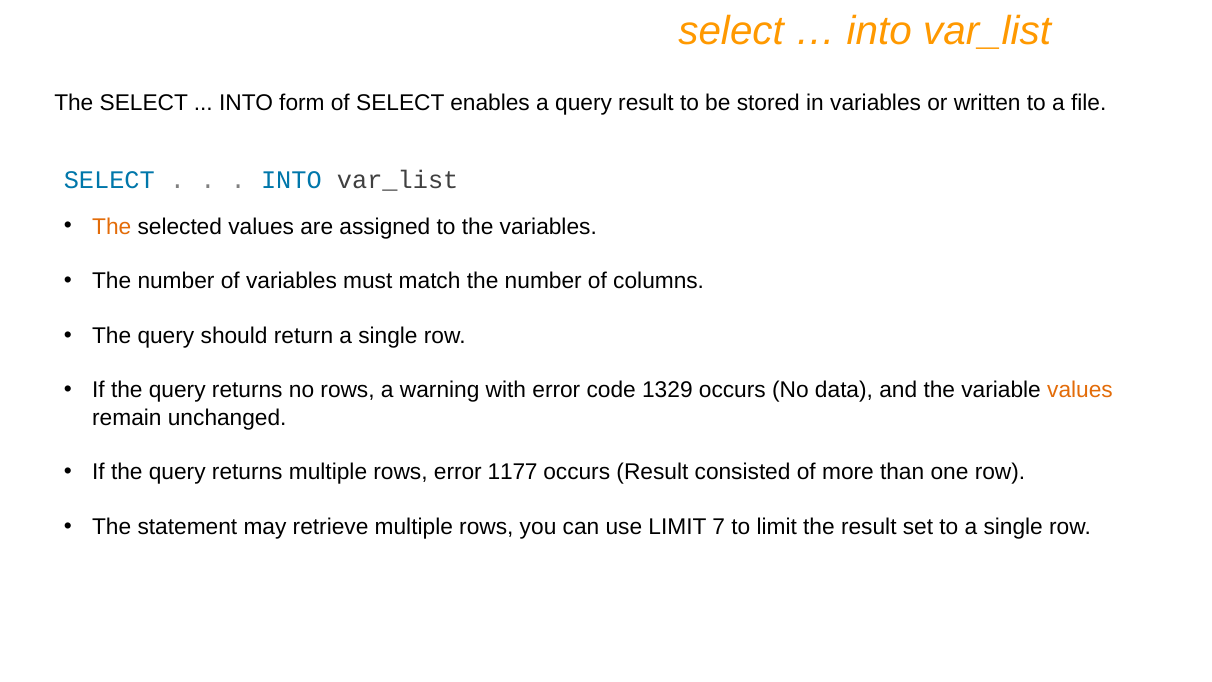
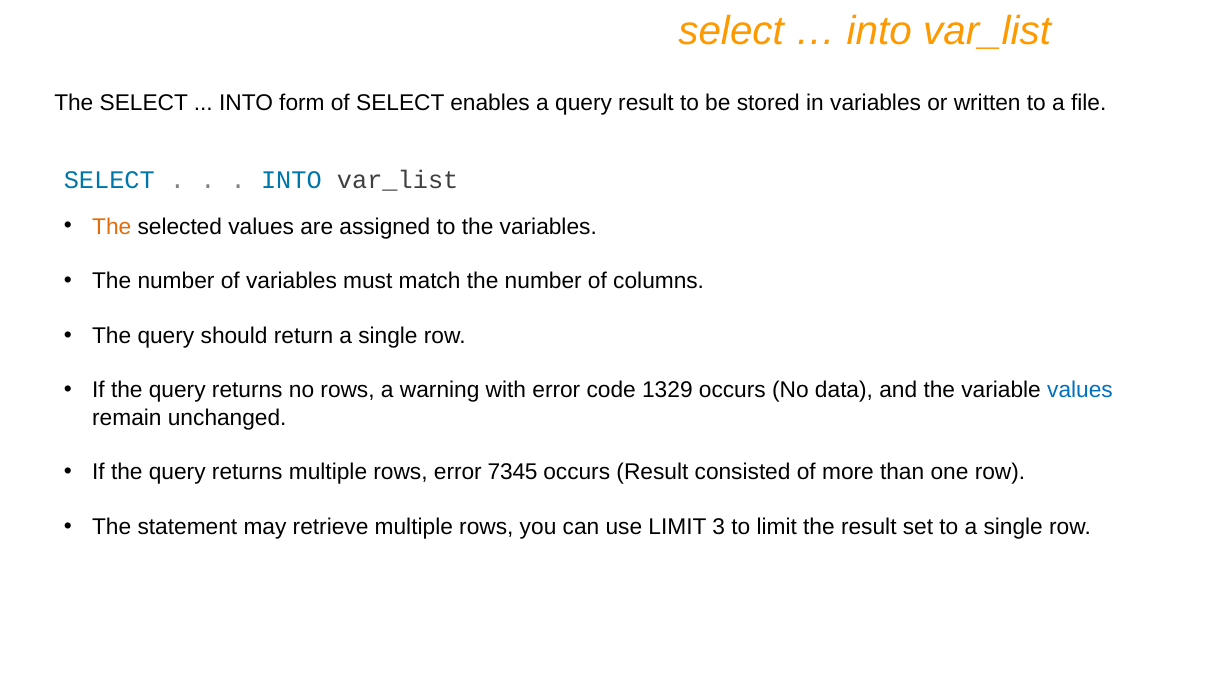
values colour: orange -> blue (1080, 390)
1177: 1177 -> 7345 (513, 472)
7: 7 -> 3 (719, 527)
